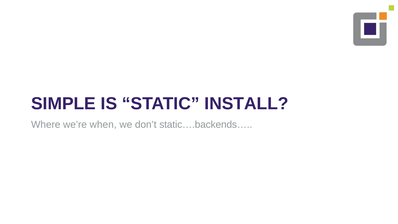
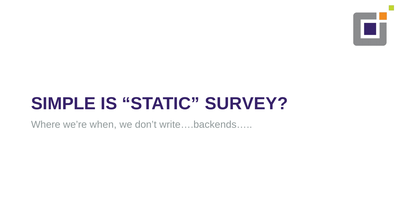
INSTALL: INSTALL -> SURVEY (246, 104)
static….backends…: static….backends… -> write….backends… (206, 124)
